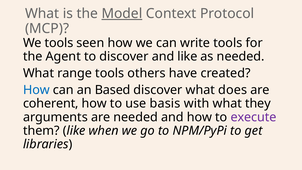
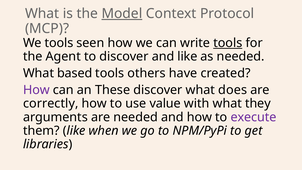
tools underline: none -> present (228, 43)
range: range -> based (75, 73)
How colour: blue -> purple (36, 90)
Based: Based -> These (113, 90)
coherent: coherent -> correctly (51, 103)
basis: basis -> value (165, 103)
